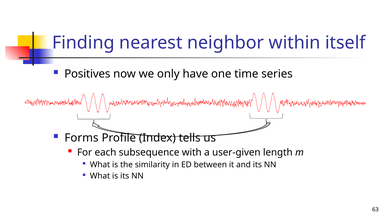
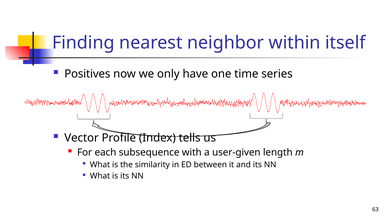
Forms: Forms -> Vector (82, 137)
